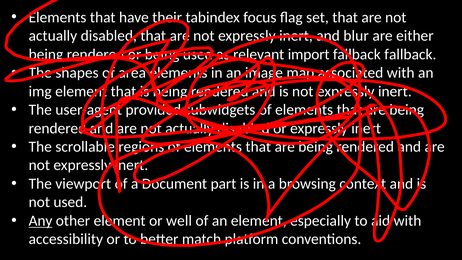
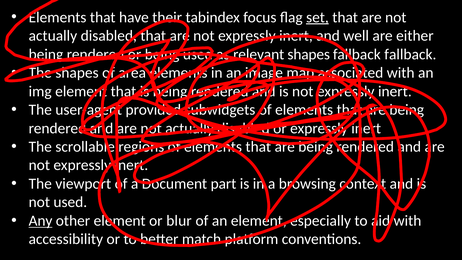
set underline: none -> present (317, 17)
blur: blur -> well (356, 36)
import: import -> shapes (309, 54)
well: well -> blur (179, 221)
